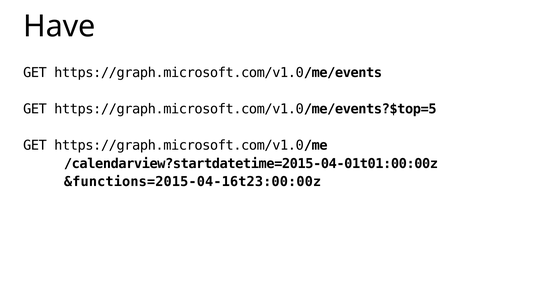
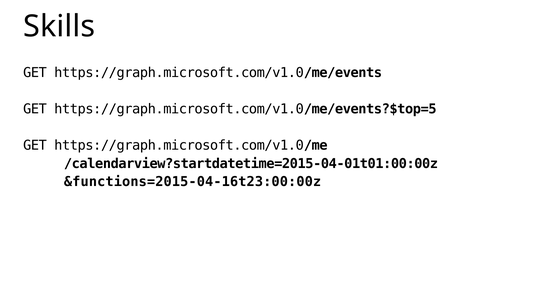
Have: Have -> Skills (59, 27)
